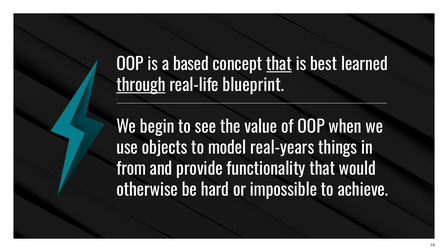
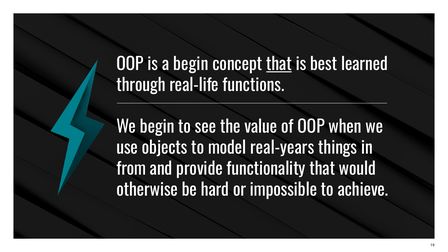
a based: based -> begin (191, 64)
through underline: present -> none (141, 85)
blueprint: blueprint -> functions (253, 85)
